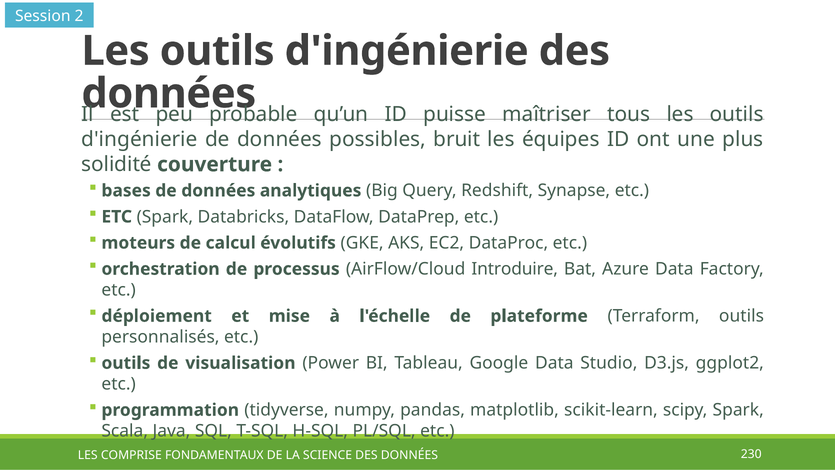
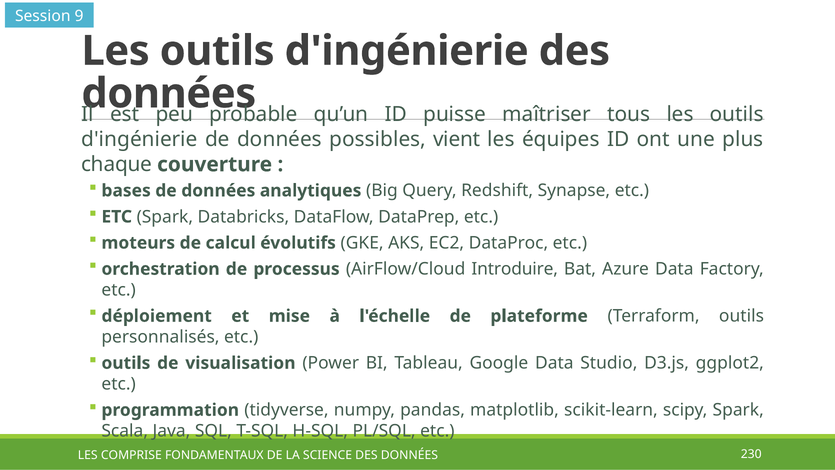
2: 2 -> 9 (79, 16)
bruit: bruit -> vient (457, 139)
solidité: solidité -> chaque (117, 164)
